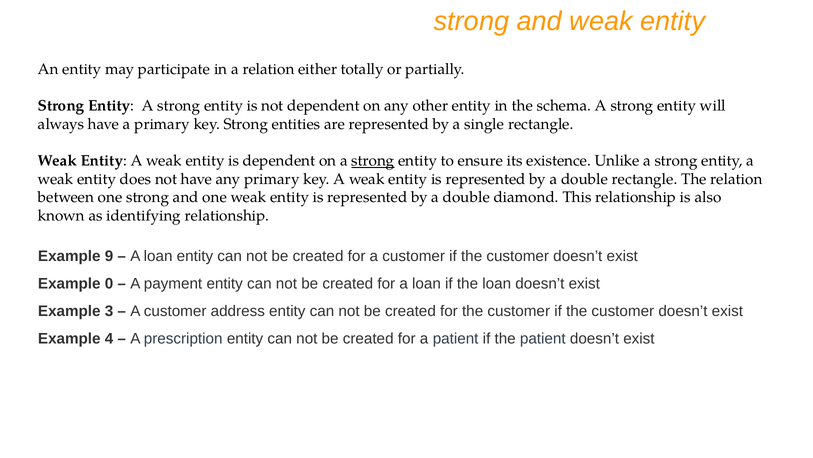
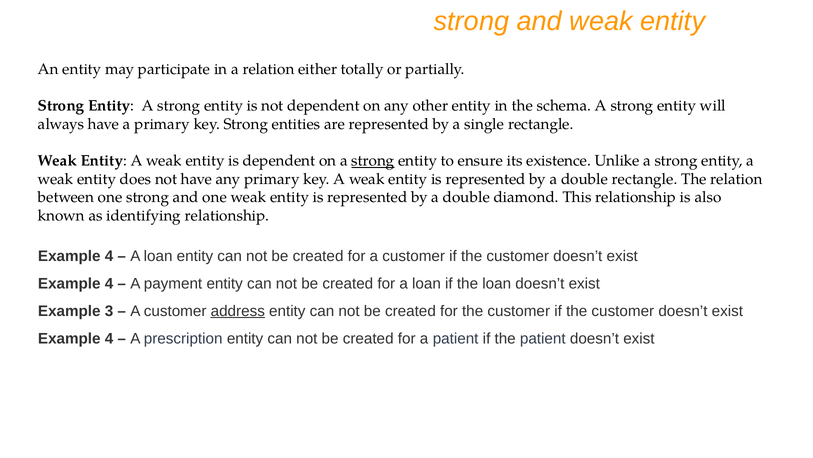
9: 9 -> 4 (109, 256)
0: 0 -> 4 (109, 283)
address underline: none -> present (238, 311)
